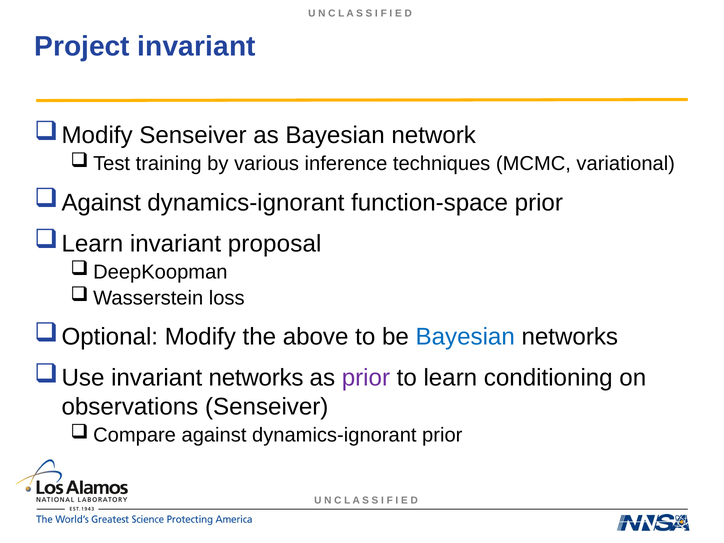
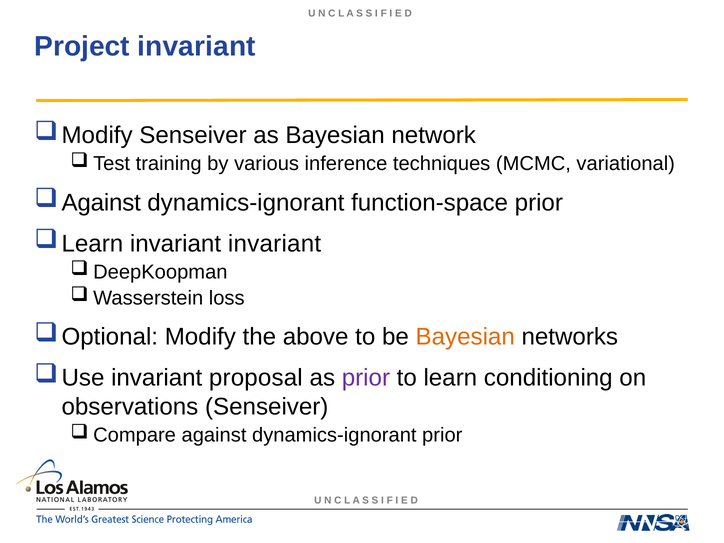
invariant proposal: proposal -> invariant (275, 244)
Bayesian colour: blue -> orange (465, 337)
invariant networks: networks -> proposal (256, 378)
